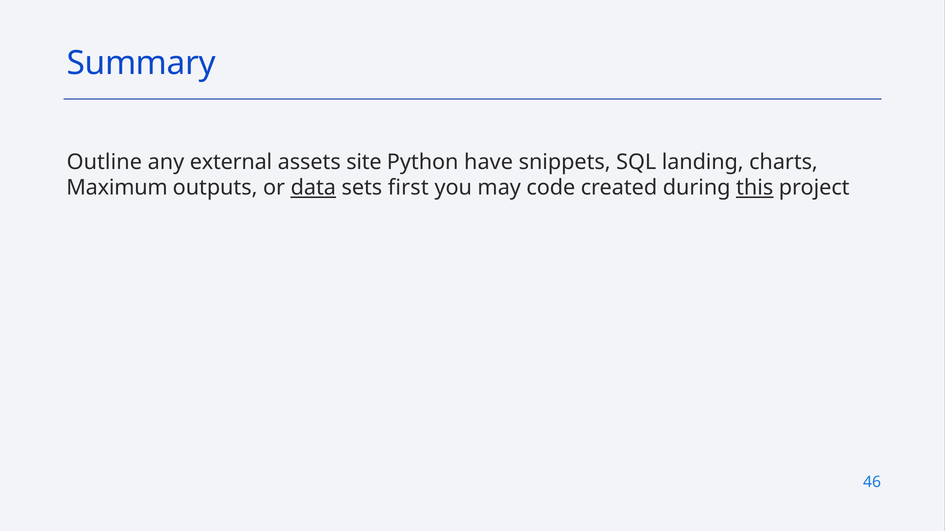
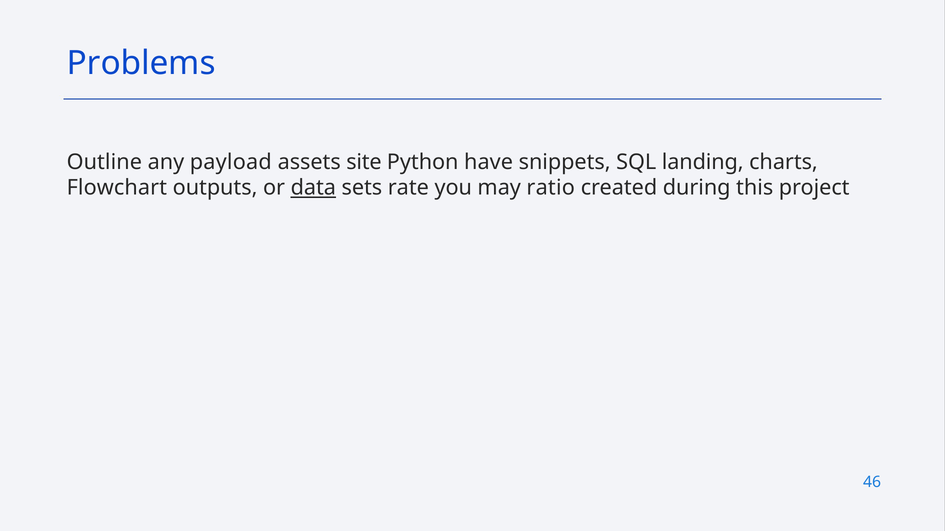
Summary: Summary -> Problems (141, 63)
external: external -> payload (231, 162)
Maximum: Maximum -> Flowchart (117, 188)
first: first -> rate (408, 188)
code: code -> ratio (551, 188)
this underline: present -> none (755, 188)
